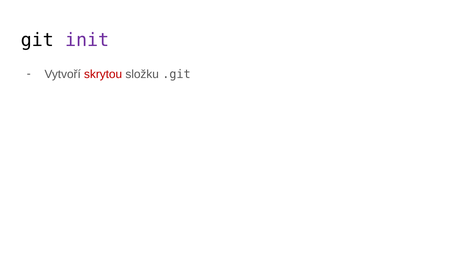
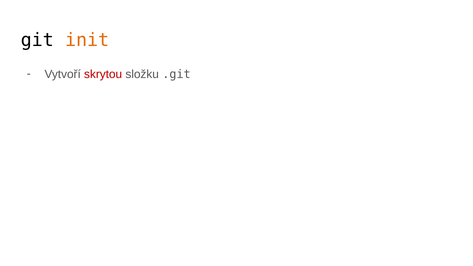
init colour: purple -> orange (87, 40)
